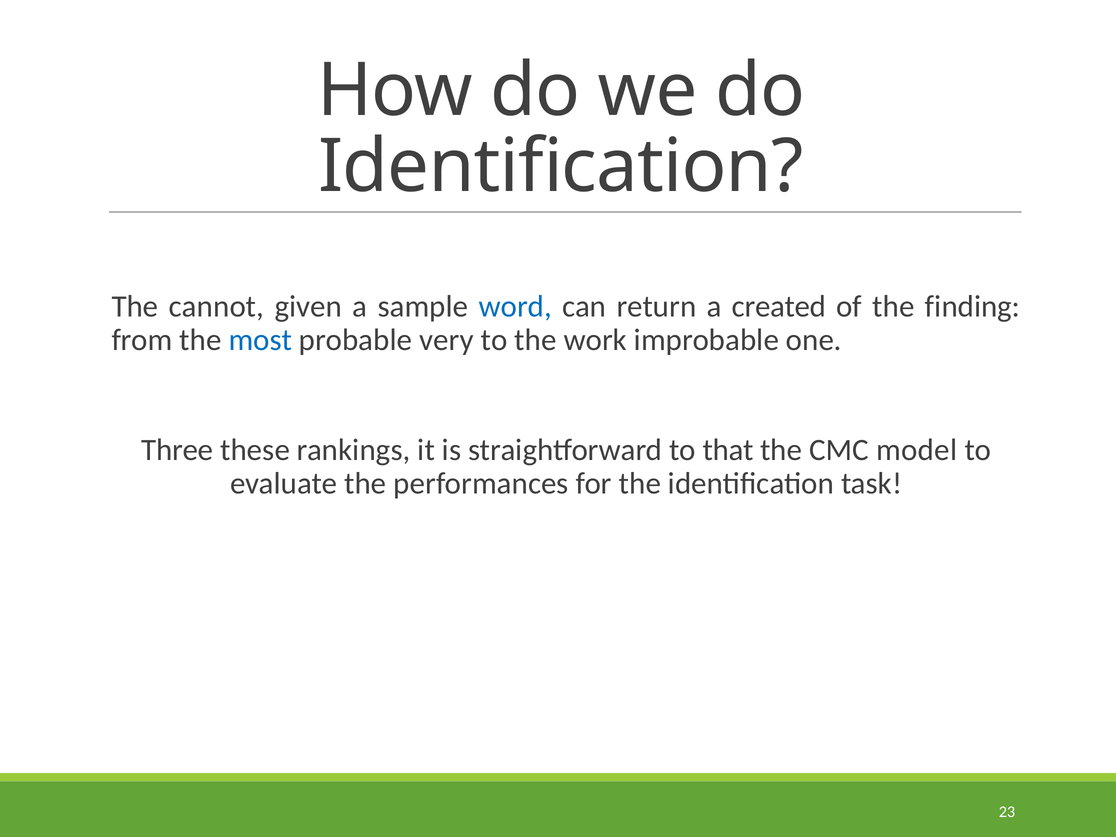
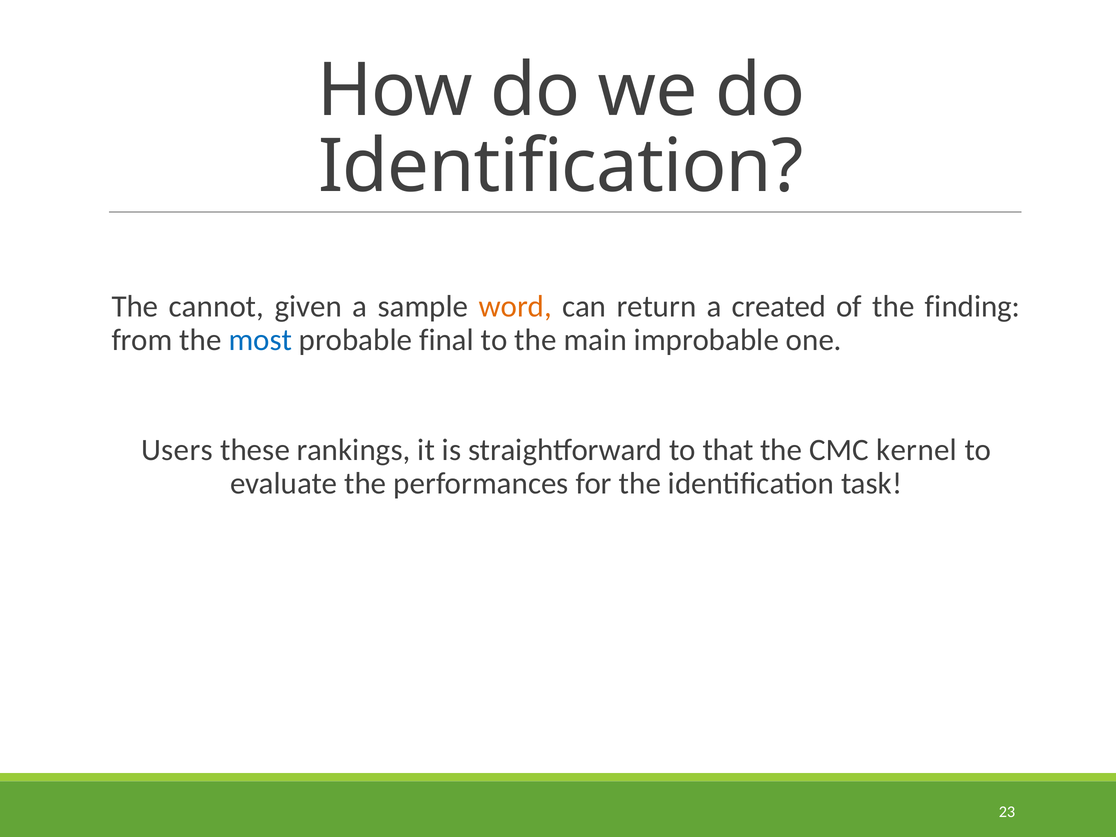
word colour: blue -> orange (515, 306)
very: very -> final (447, 340)
work: work -> main (595, 340)
Three: Three -> Users (177, 450)
model: model -> kernel (917, 450)
